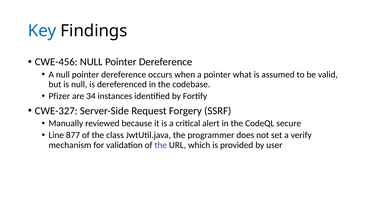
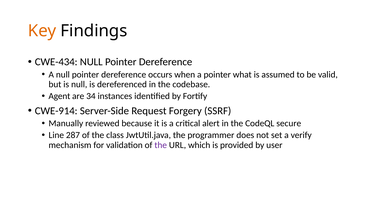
Key colour: blue -> orange (42, 31)
CWE-456: CWE-456 -> CWE-434 (56, 62)
Pfizer: Pfizer -> Agent (59, 96)
CWE-327: CWE-327 -> CWE-914 (56, 111)
877: 877 -> 287 (73, 135)
